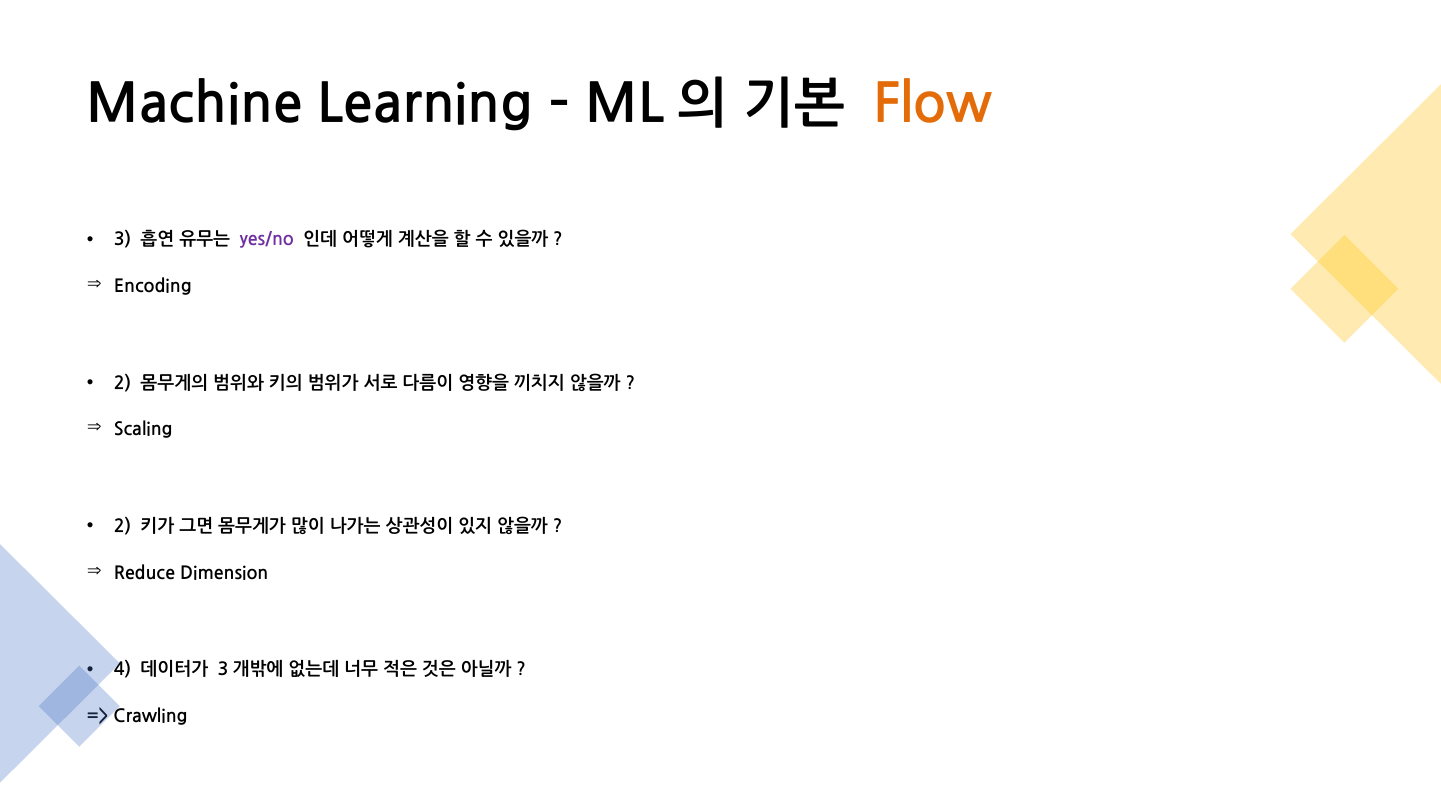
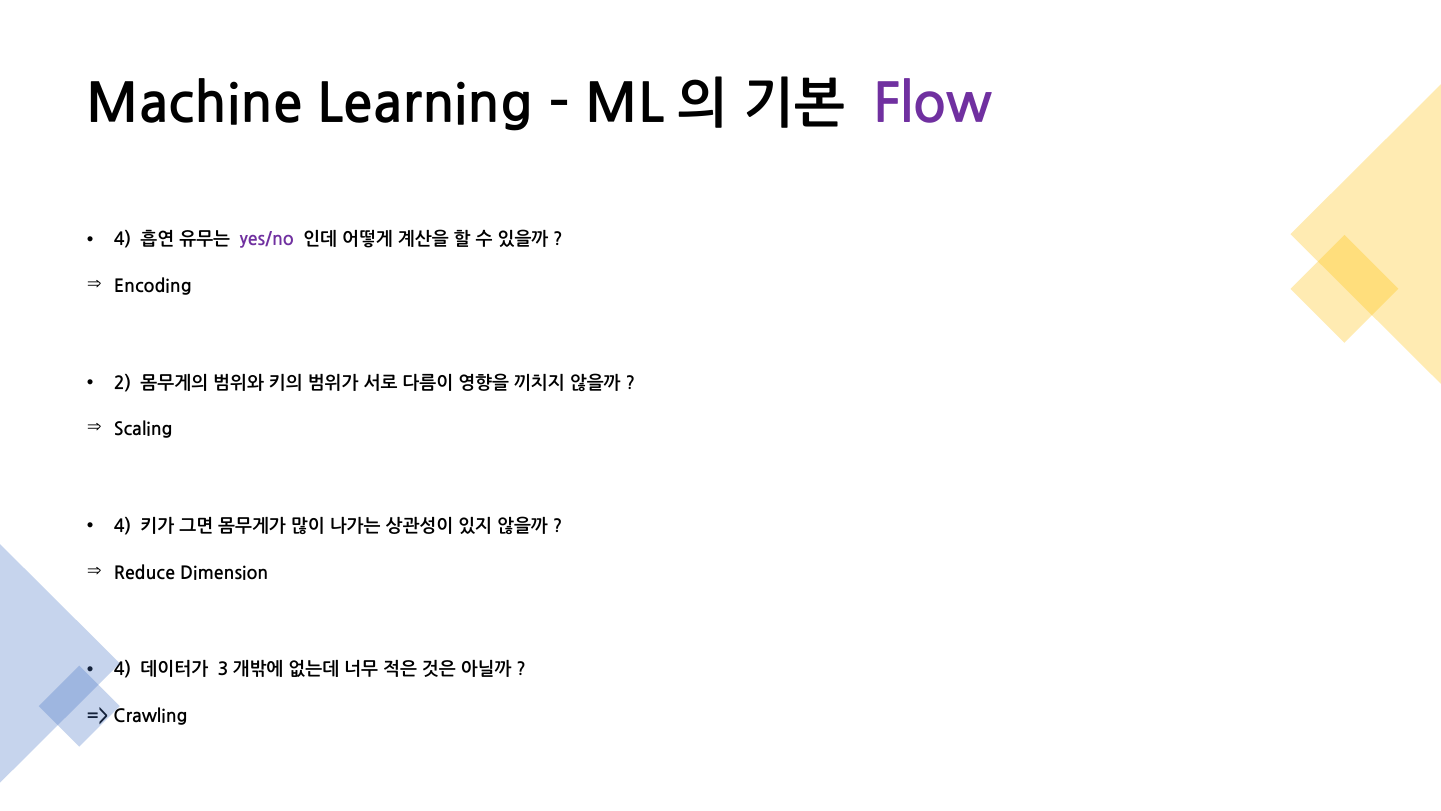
Flow colour: orange -> purple (933, 105)
3: 3 -> 4 (123, 240)
2: 2 -> 4 (123, 526)
